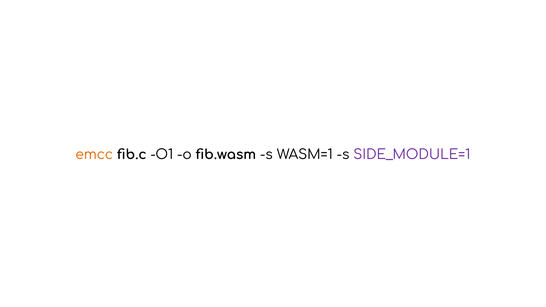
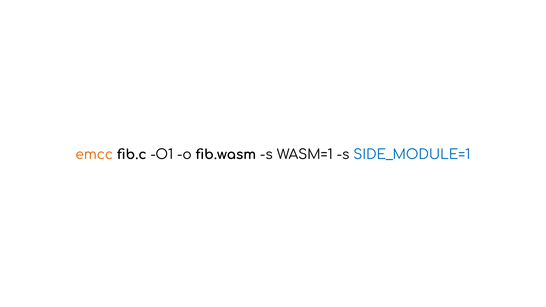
SIDE_MODULE=1 colour: purple -> blue (412, 155)
